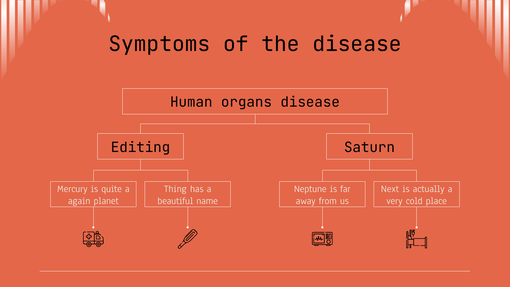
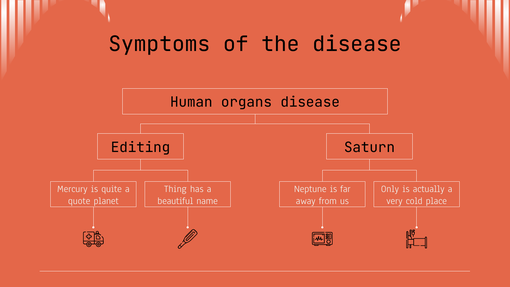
Next: Next -> Only (390, 189)
again: again -> quote (79, 201)
